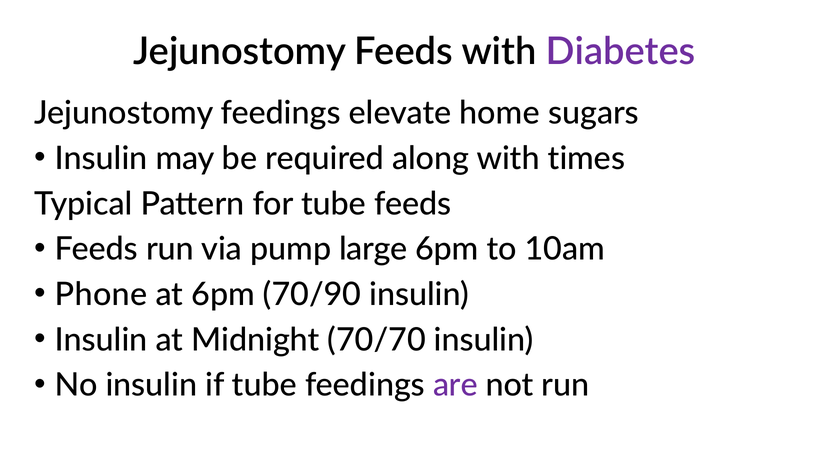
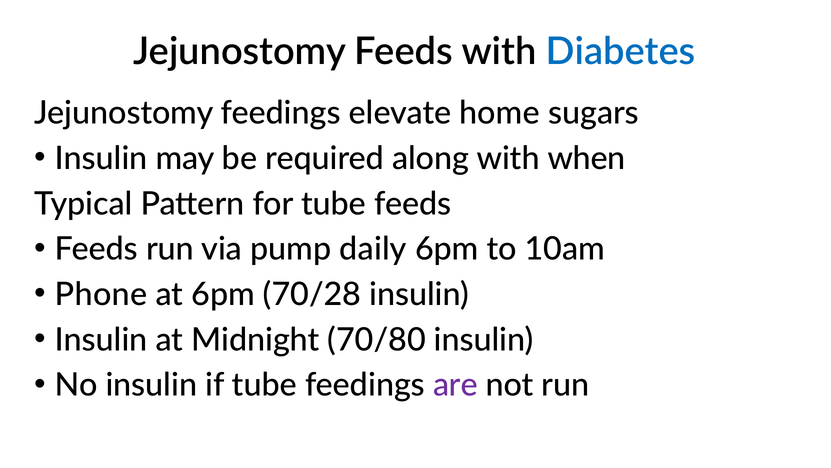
Diabetes colour: purple -> blue (621, 51)
times: times -> when (587, 158)
large: large -> daily (373, 249)
70/90: 70/90 -> 70/28 (312, 294)
70/70: 70/70 -> 70/80 (377, 339)
